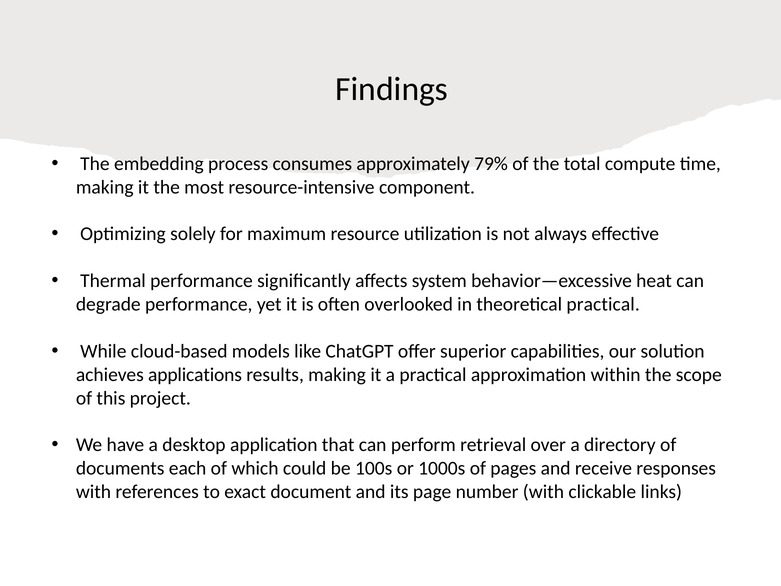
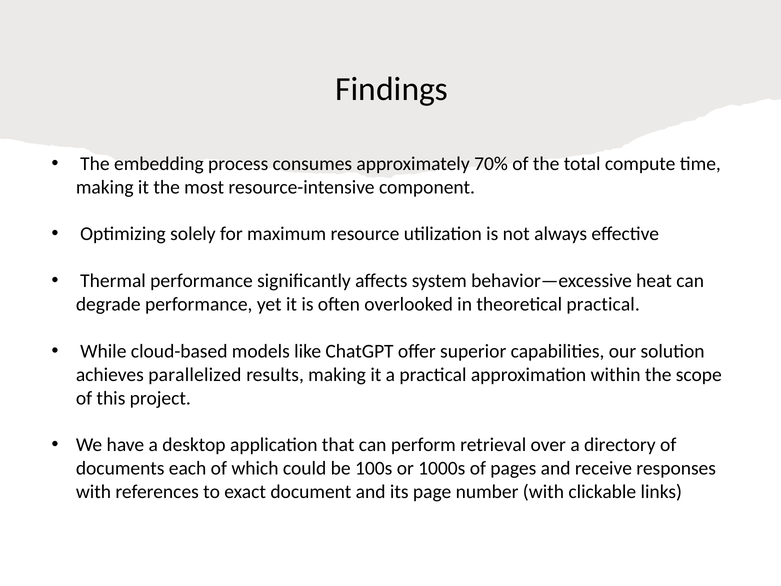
79%: 79% -> 70% (491, 164)
applications: applications -> parallelized (195, 374)
